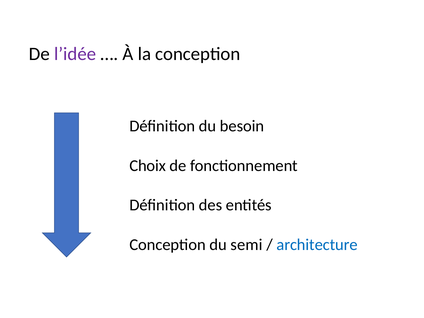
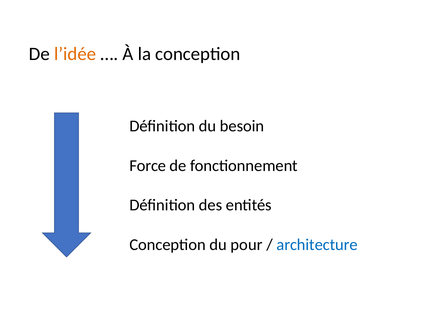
l’idée colour: purple -> orange (75, 54)
Choix: Choix -> Force (148, 166)
semi: semi -> pour (246, 245)
